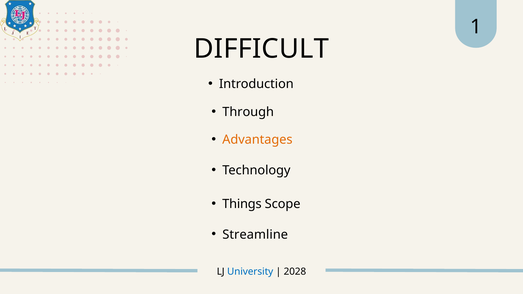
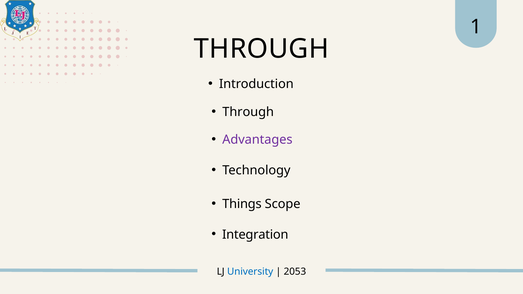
DIFFICULT: DIFFICULT -> THROUGH (261, 49)
Advantages colour: orange -> purple (257, 140)
Streamline: Streamline -> Integration (255, 235)
2028: 2028 -> 2053 (295, 272)
